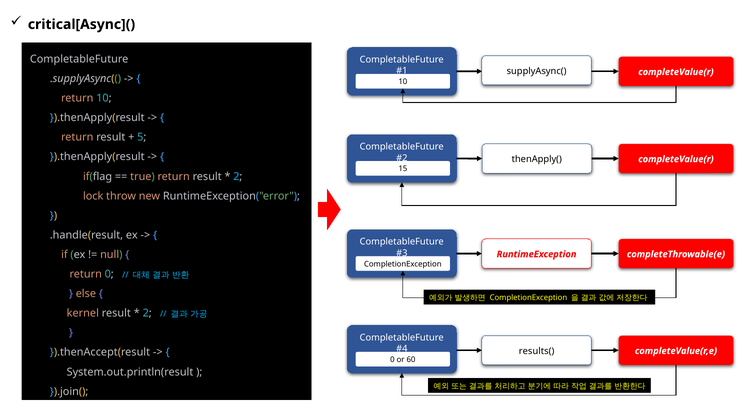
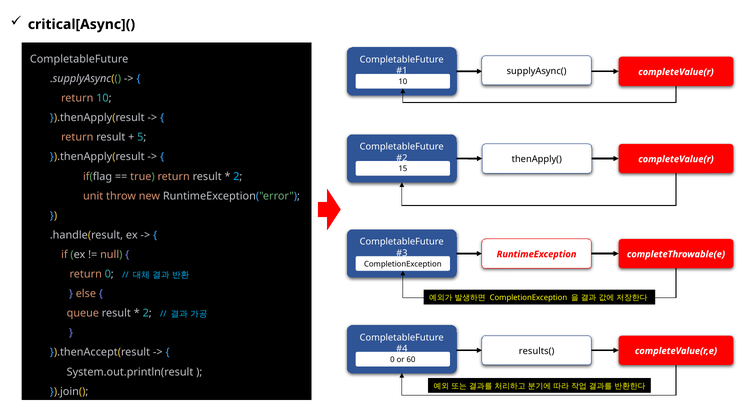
lock: lock -> unit (93, 196)
kernel: kernel -> queue (83, 313)
